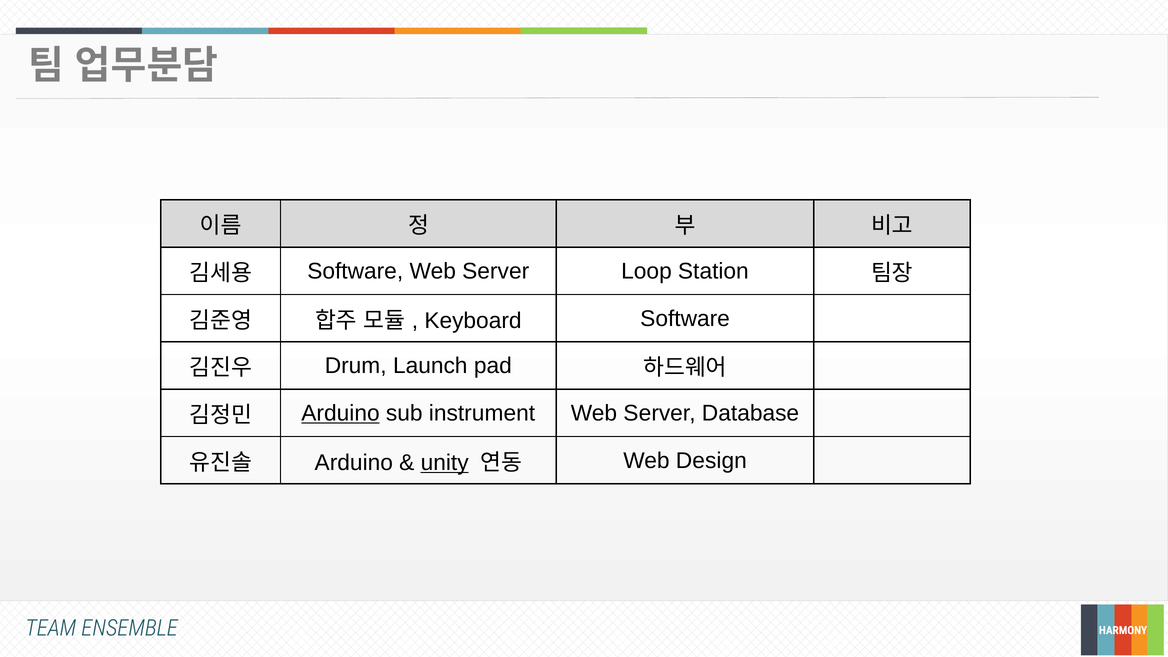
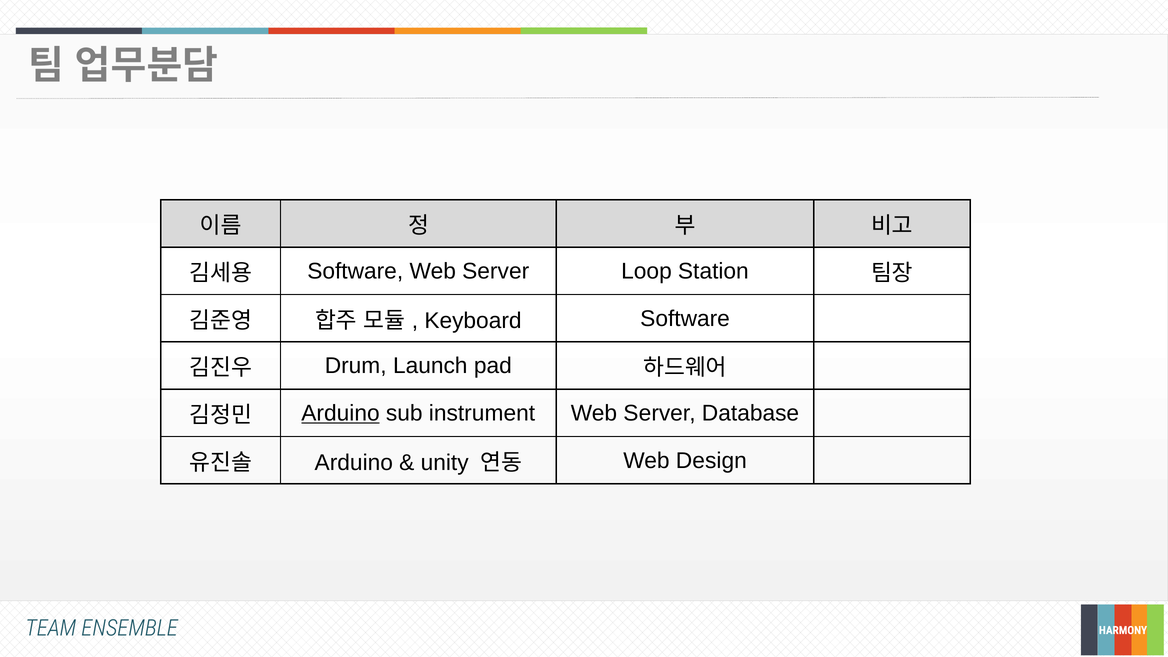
unity underline: present -> none (445, 463)
